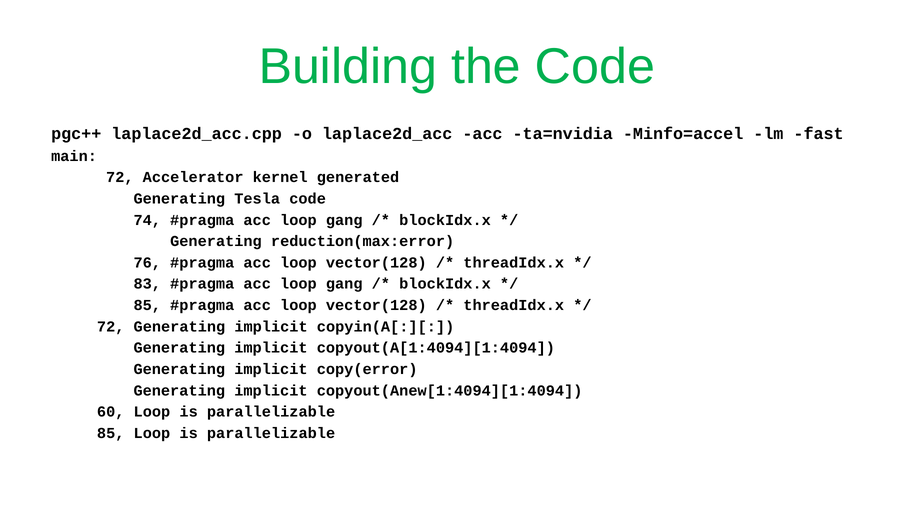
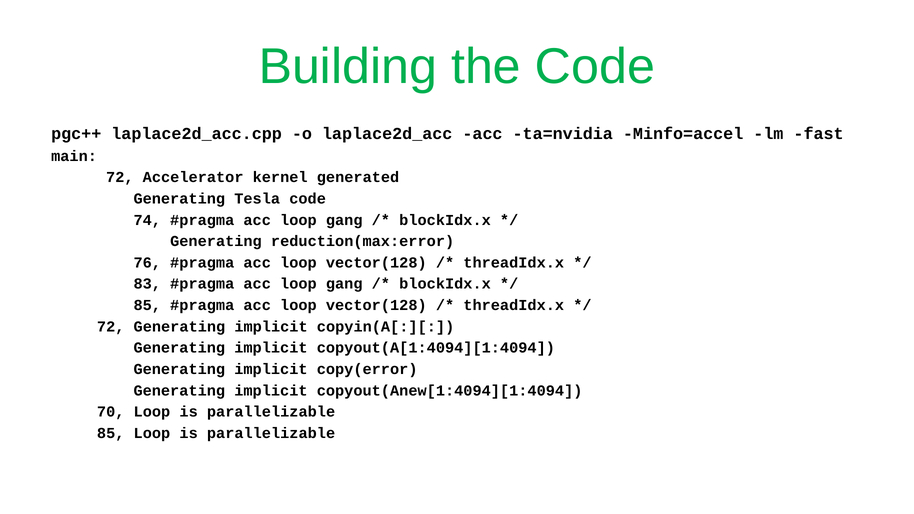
60: 60 -> 70 (111, 412)
